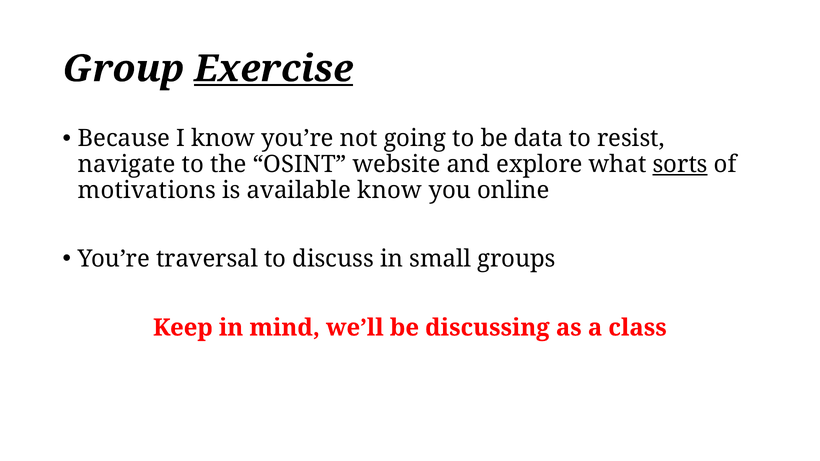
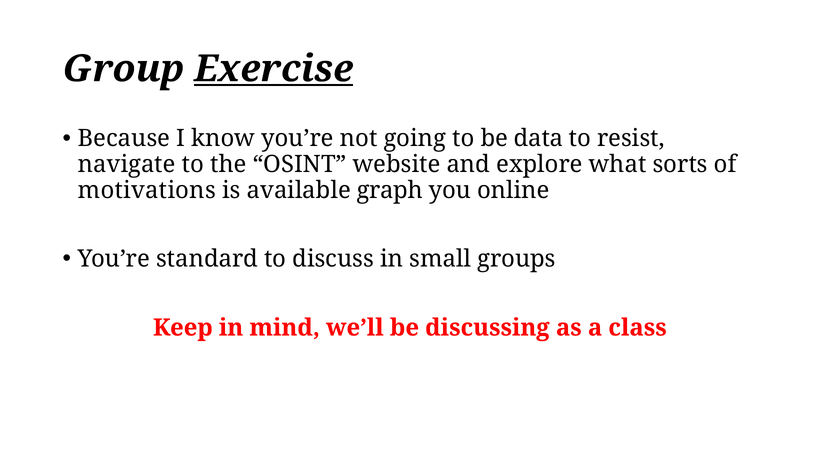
sorts underline: present -> none (680, 164)
available know: know -> graph (390, 190)
traversal: traversal -> standard (207, 259)
